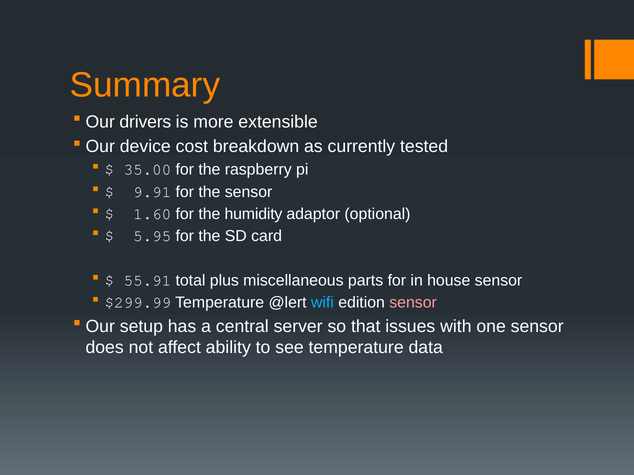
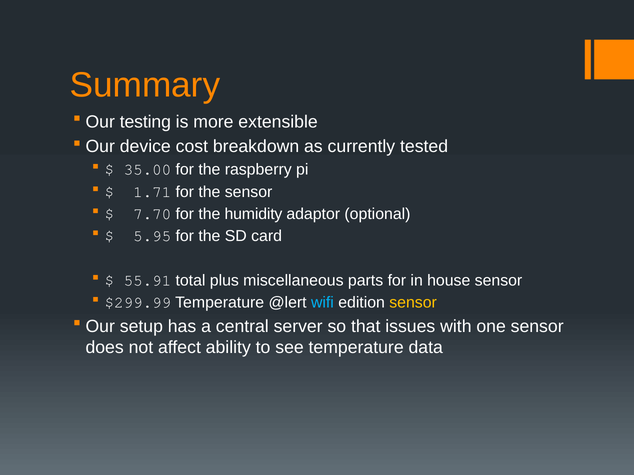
drivers: drivers -> testing (145, 122)
9.91: 9.91 -> 1.71 (152, 192)
1.60: 1.60 -> 7.70 (152, 214)
sensor colour: pink -> yellow (413, 303)
